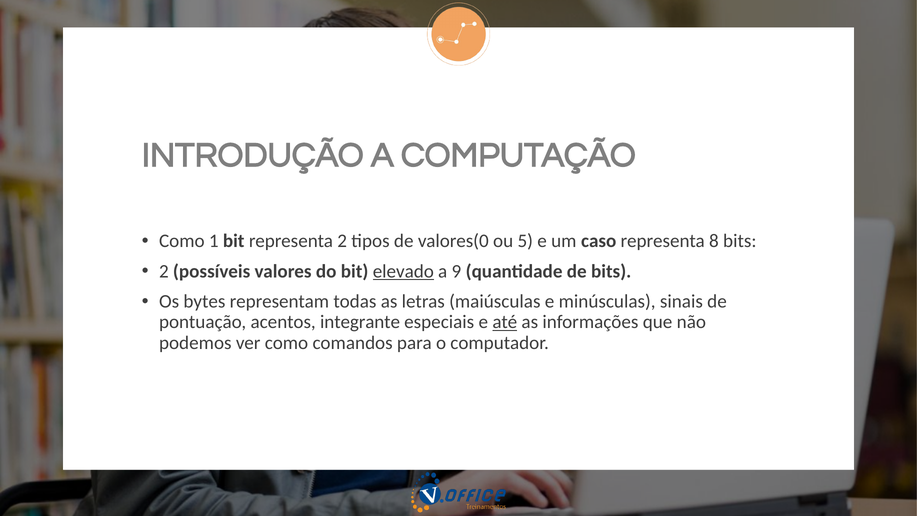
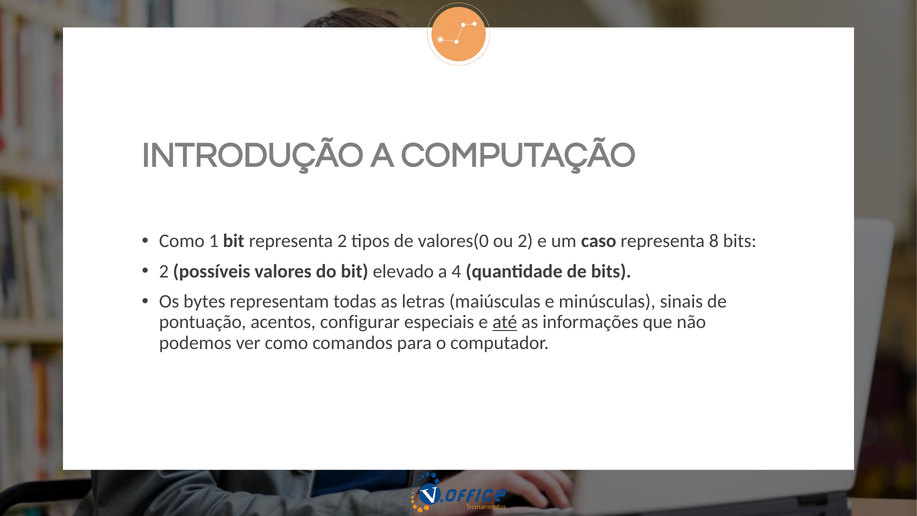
ou 5: 5 -> 2 (525, 241)
elevado underline: present -> none (403, 271)
9: 9 -> 4 (456, 271)
integrante: integrante -> configurar (360, 322)
